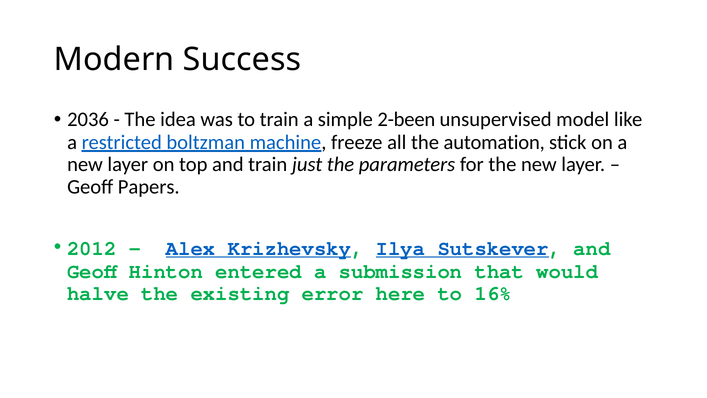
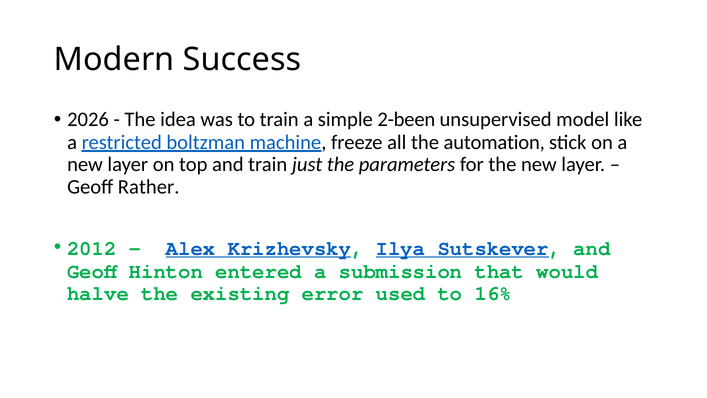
2036: 2036 -> 2026 (88, 120)
Papers: Papers -> Rather (149, 187)
here: here -> used (401, 293)
